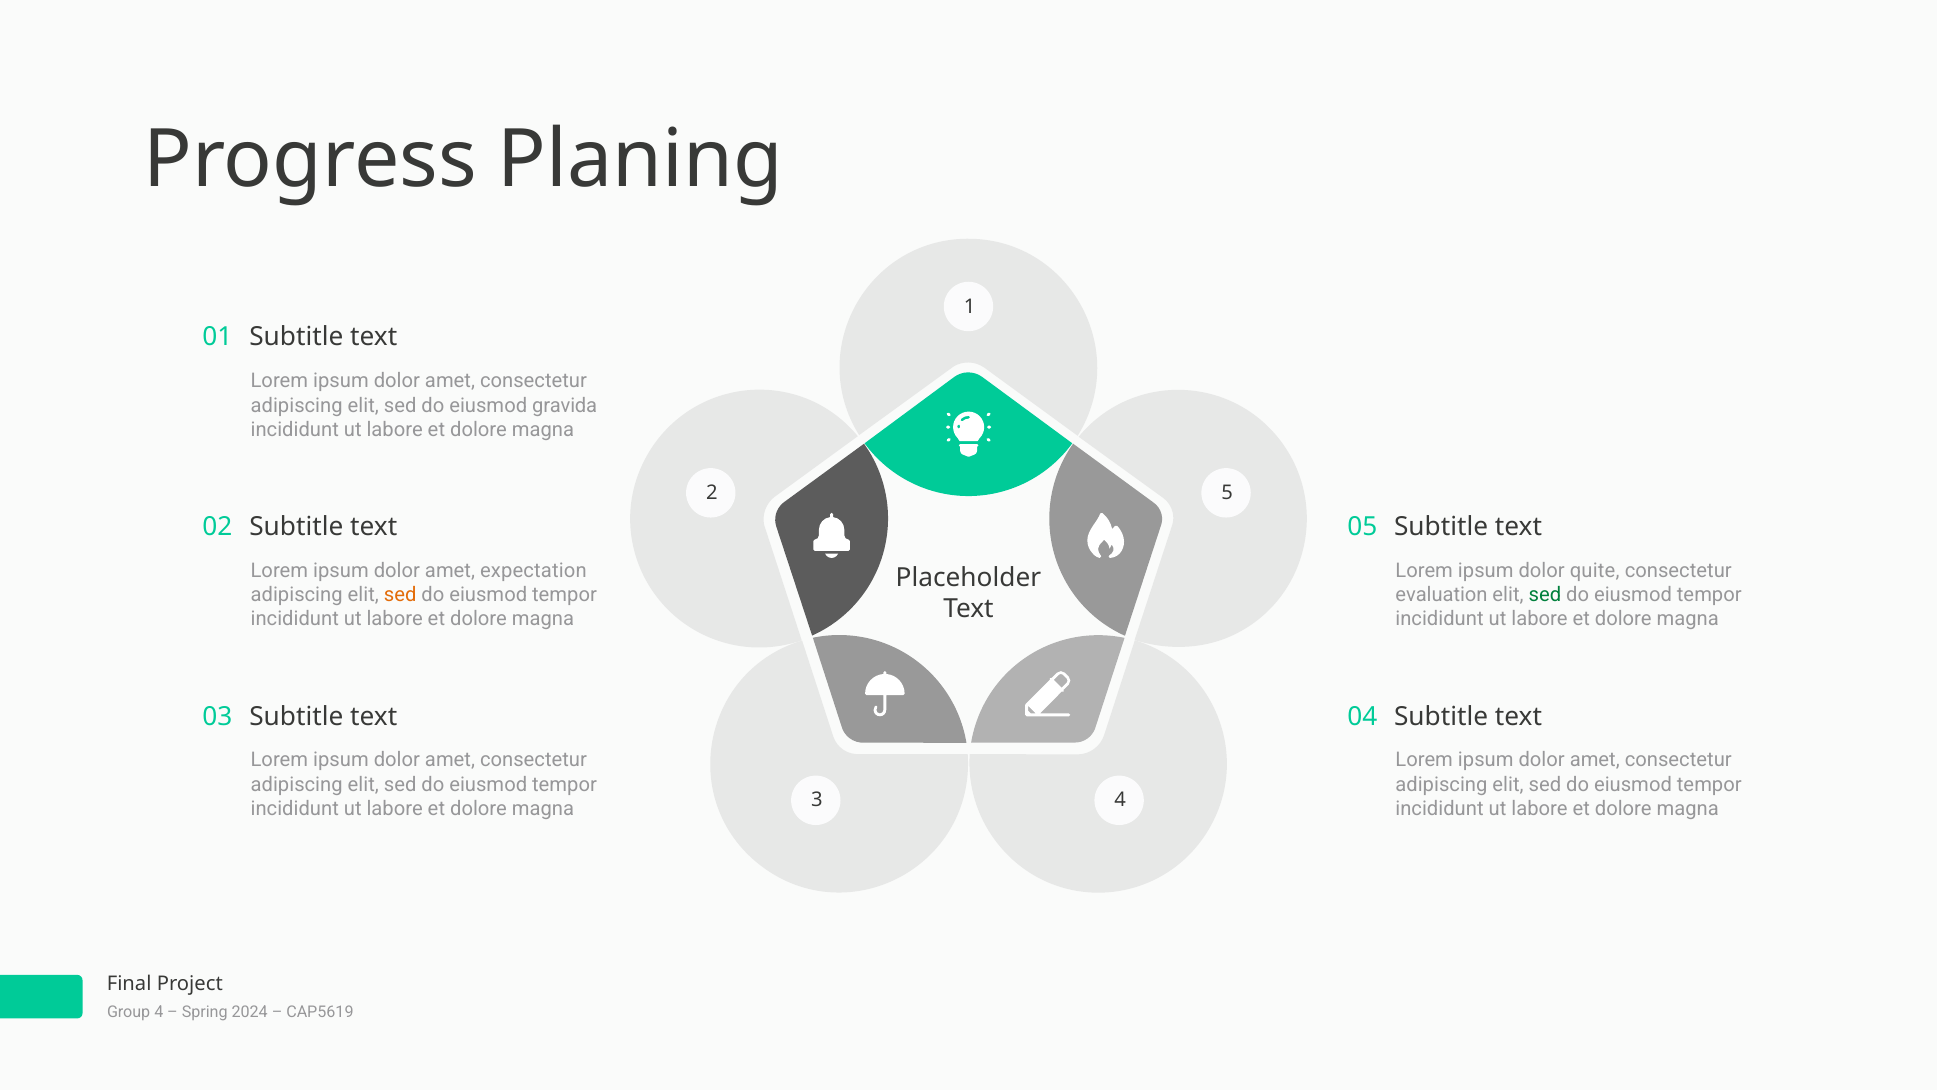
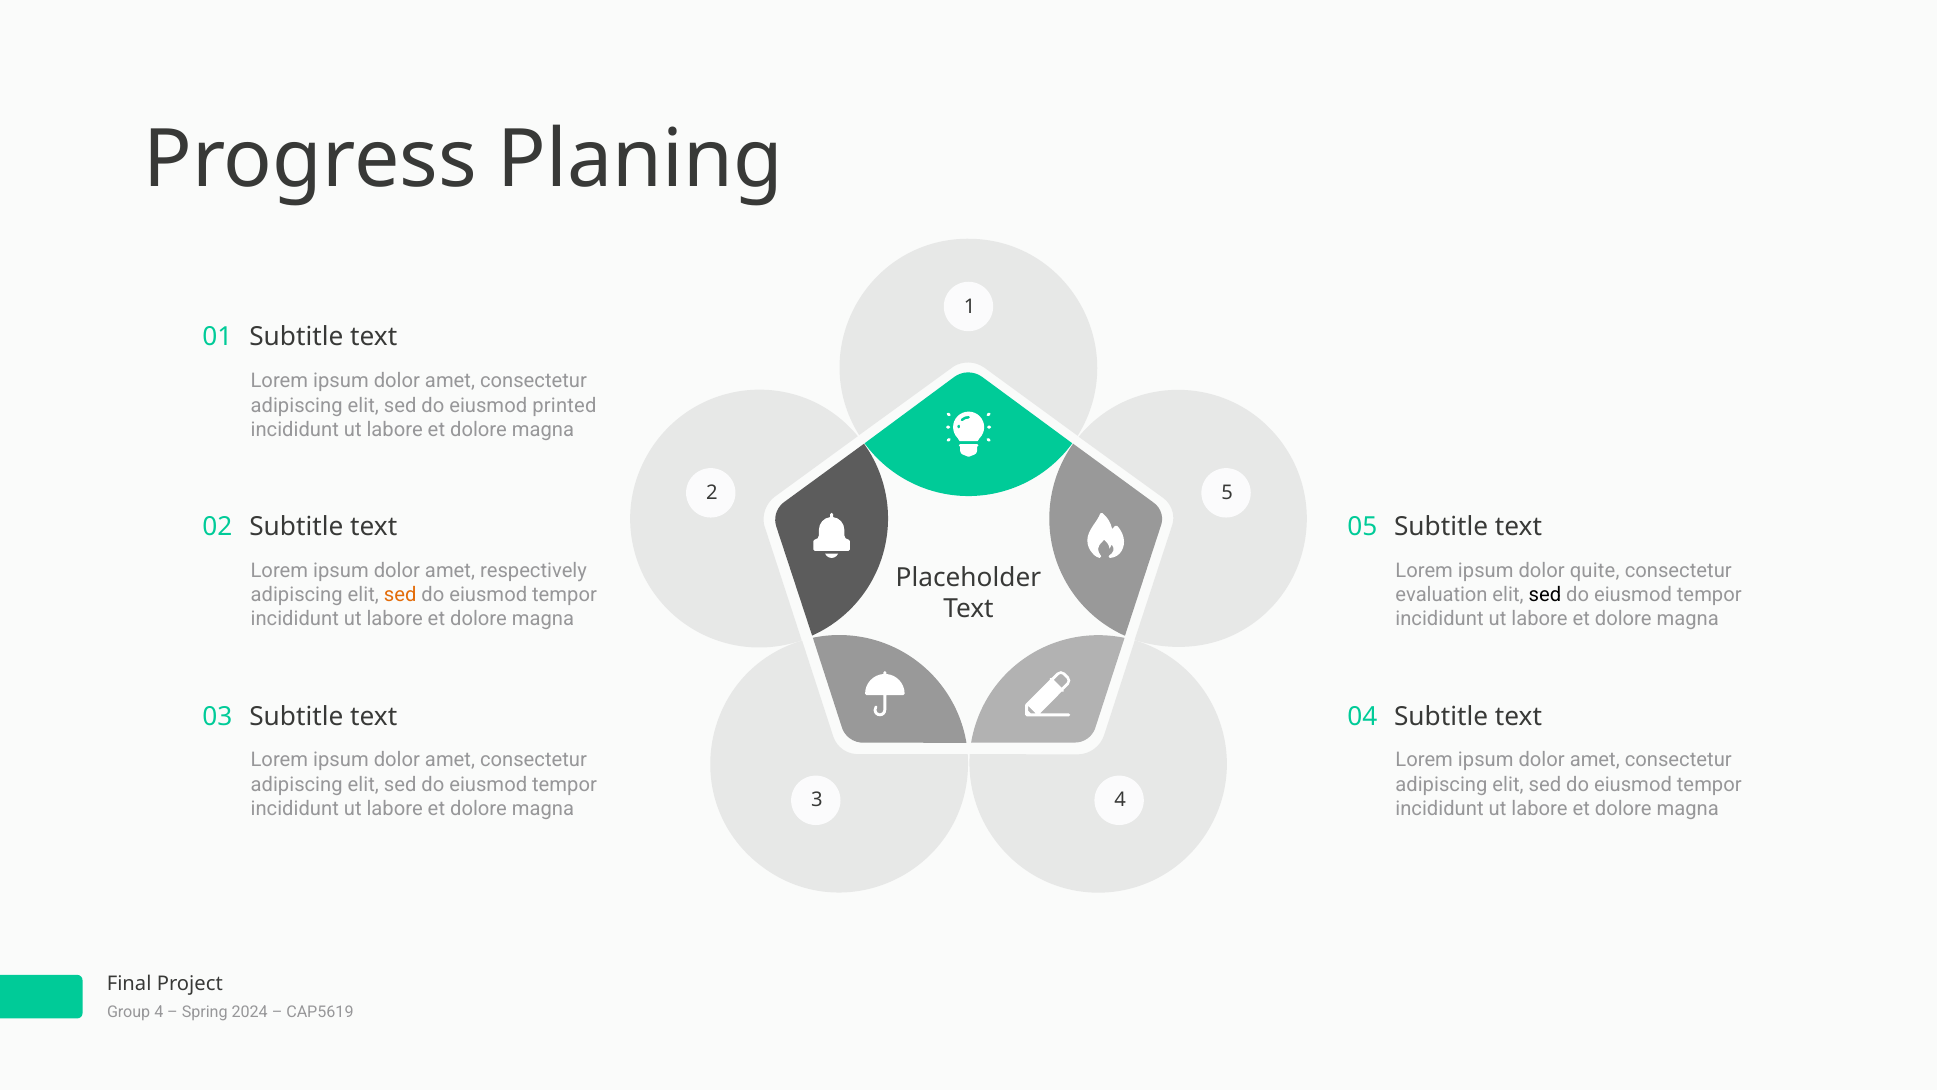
gravida: gravida -> printed (564, 405)
expectation: expectation -> respectively (533, 570)
sed colour: green -> black (1545, 595)
